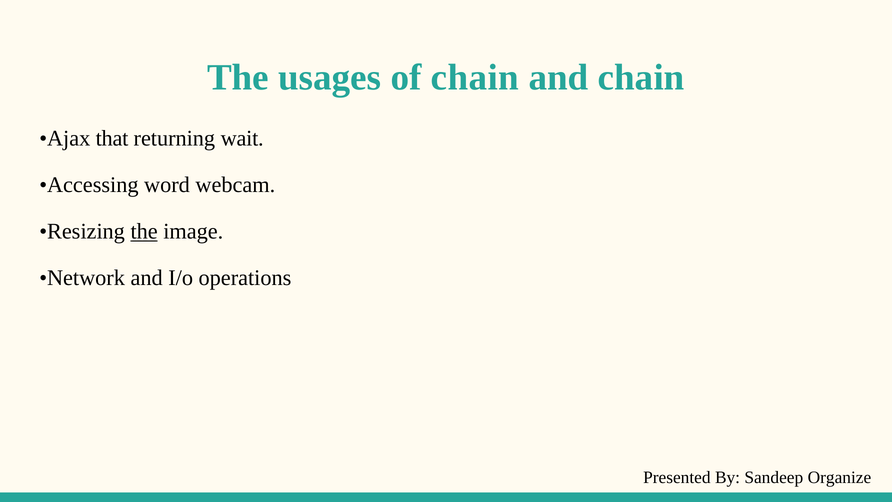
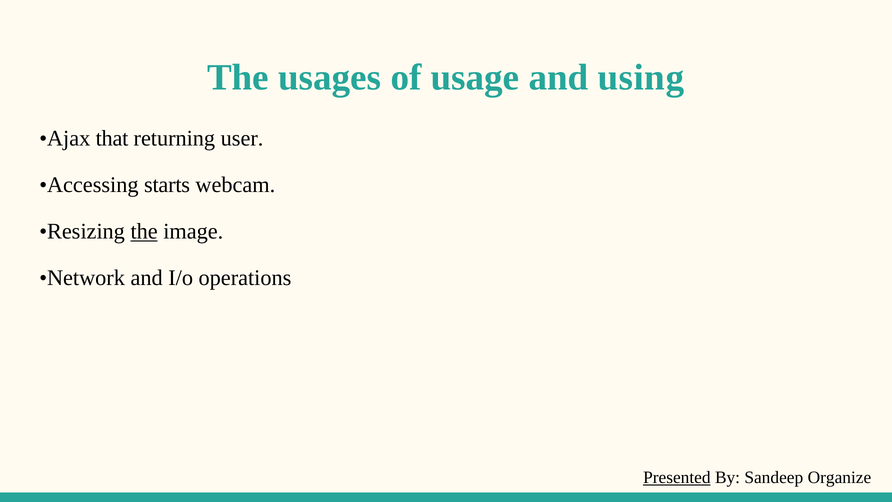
of chain: chain -> usage (475, 77)
and chain: chain -> using (641, 77)
wait: wait -> user (242, 138)
word: word -> starts (167, 185)
Presented underline: none -> present (677, 477)
